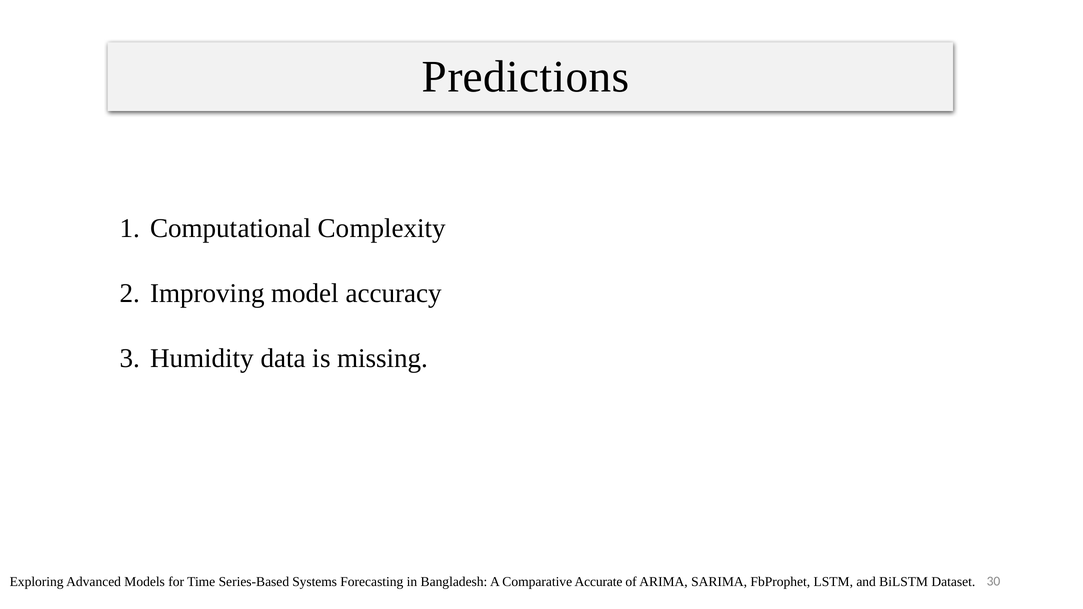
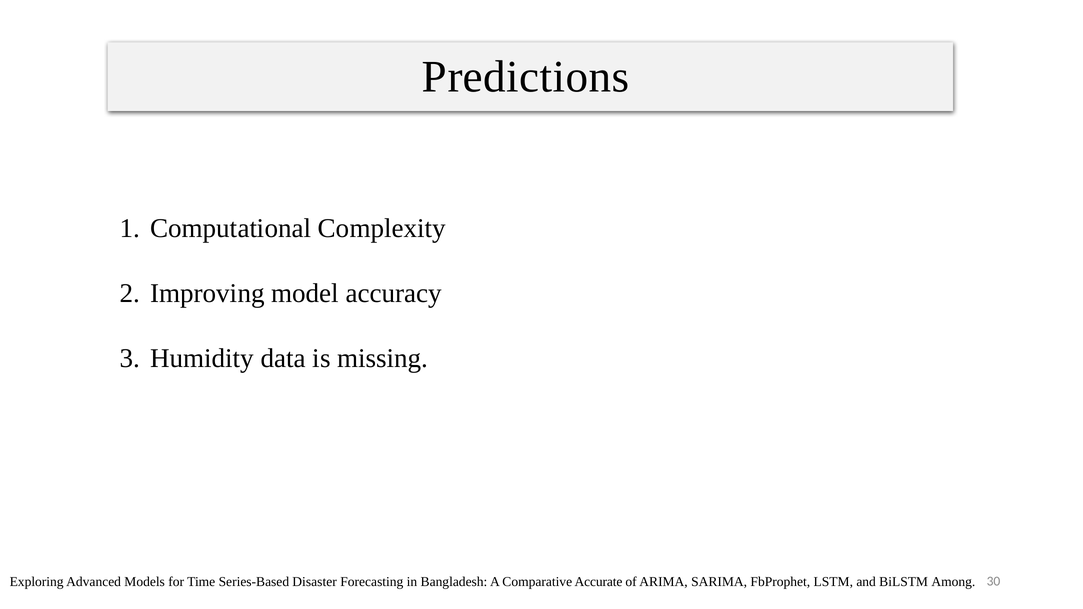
Systems: Systems -> Disaster (315, 582)
Dataset: Dataset -> Among (953, 582)
